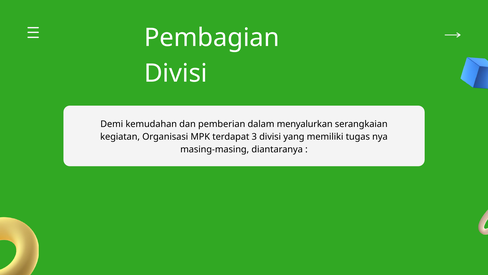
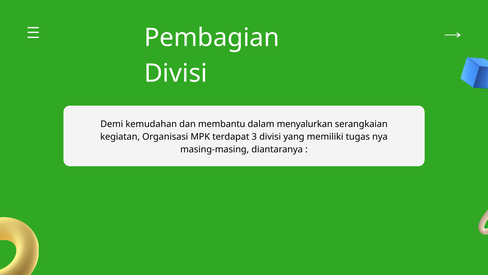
pemberian: pemberian -> membantu (222, 124)
